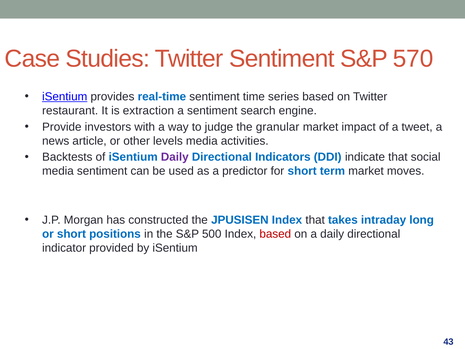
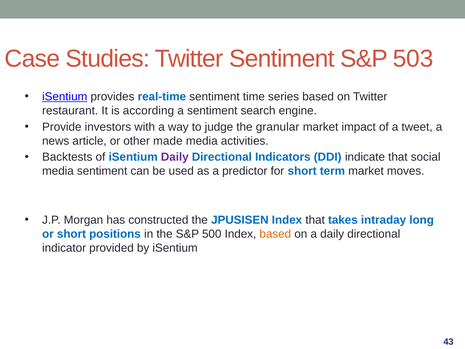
570: 570 -> 503 (413, 59)
extraction: extraction -> according (148, 111)
levels: levels -> made (168, 141)
based colour: red -> orange (275, 234)
